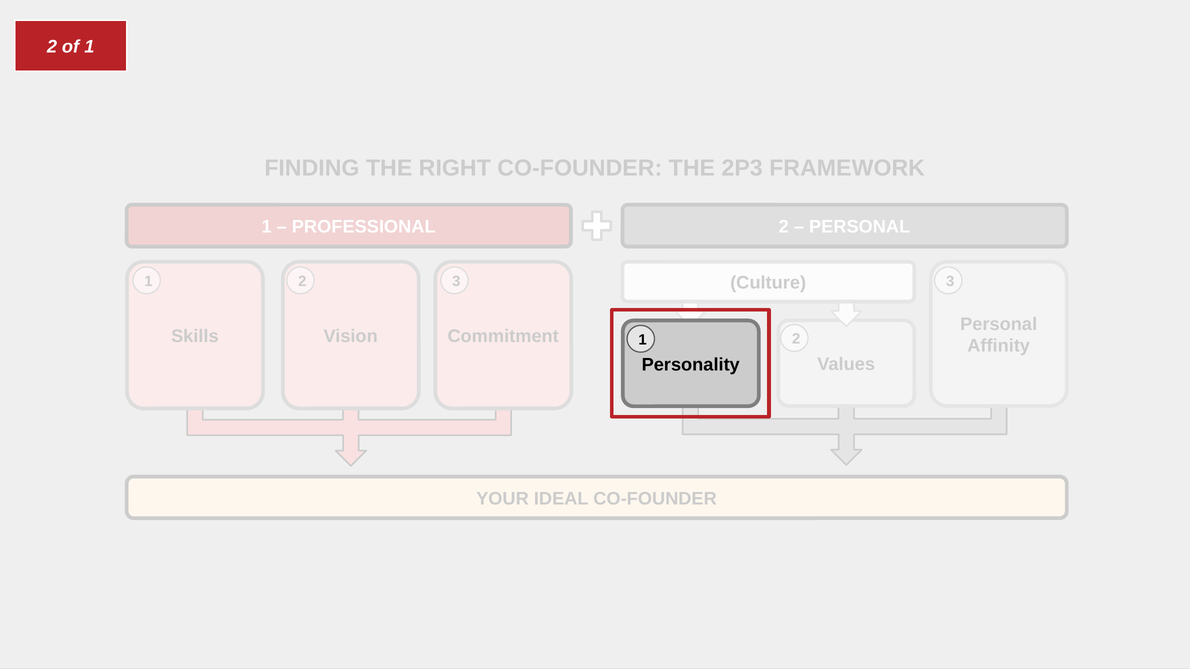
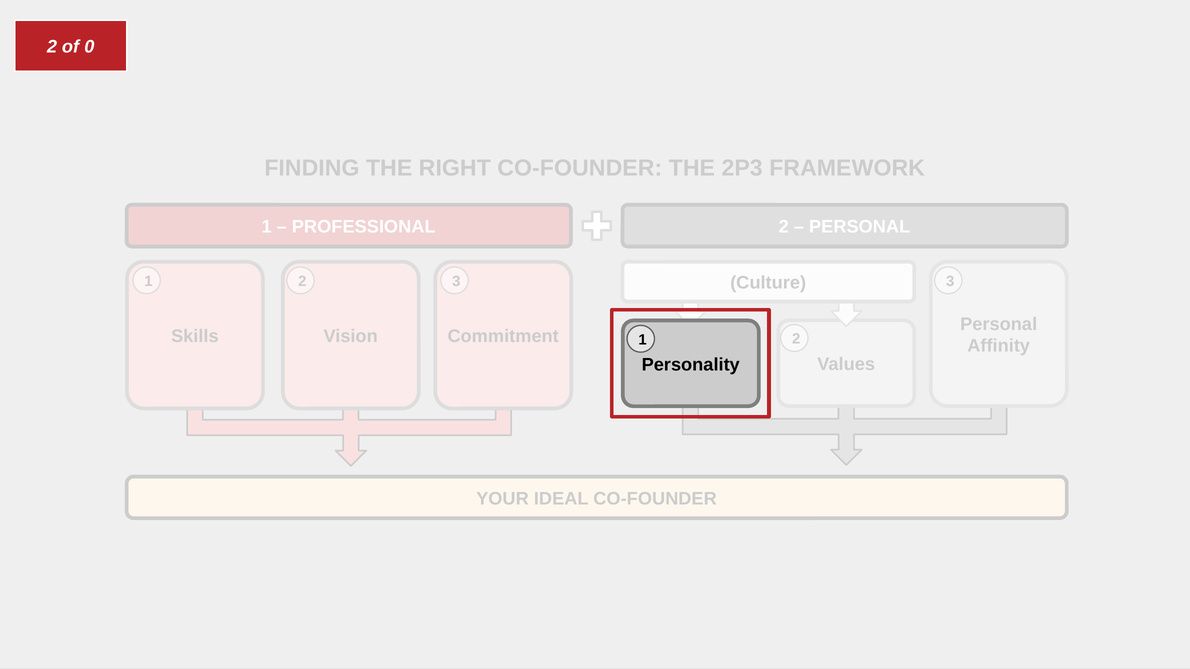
of 1: 1 -> 0 (89, 47)
